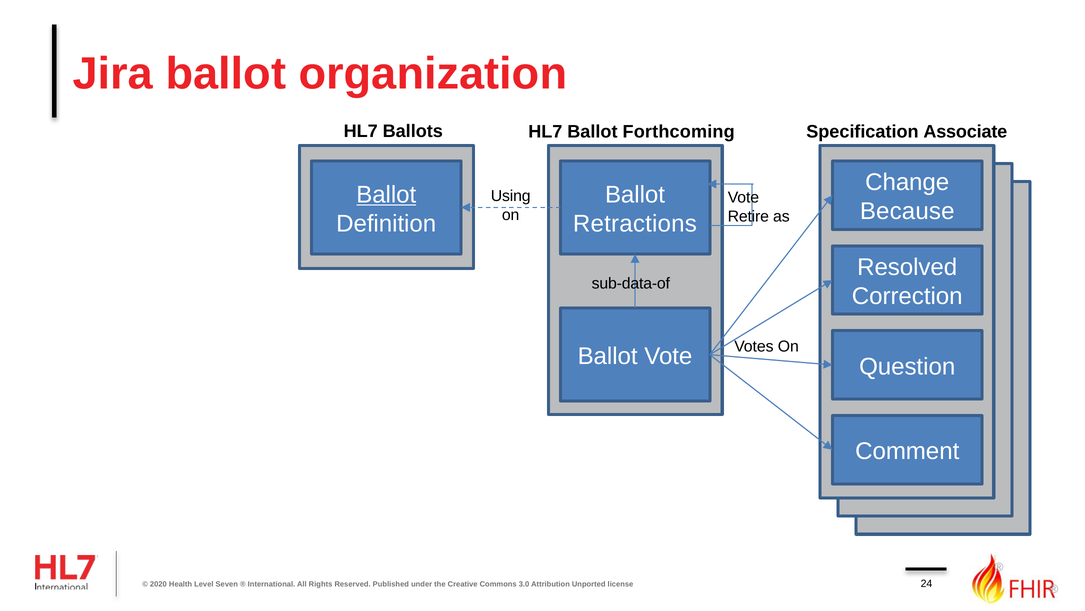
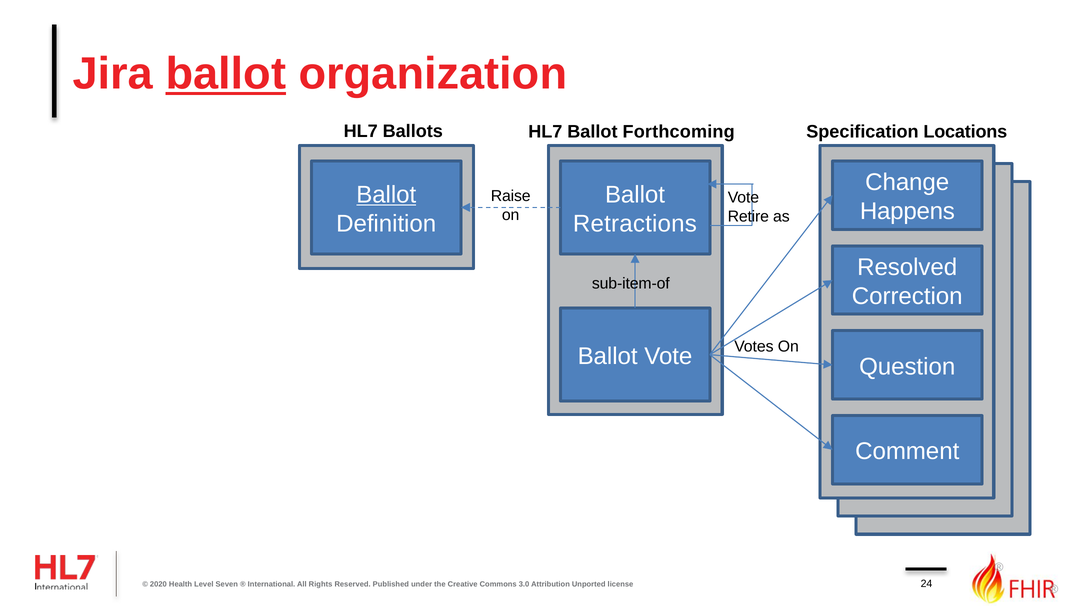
ballot underline: none -> present (226, 74)
Associate: Associate -> Locations (965, 132)
Using: Using -> Raise (511, 196)
Because: Because -> Happens (907, 211)
sub-data-of: sub-data-of -> sub-item-of (631, 283)
